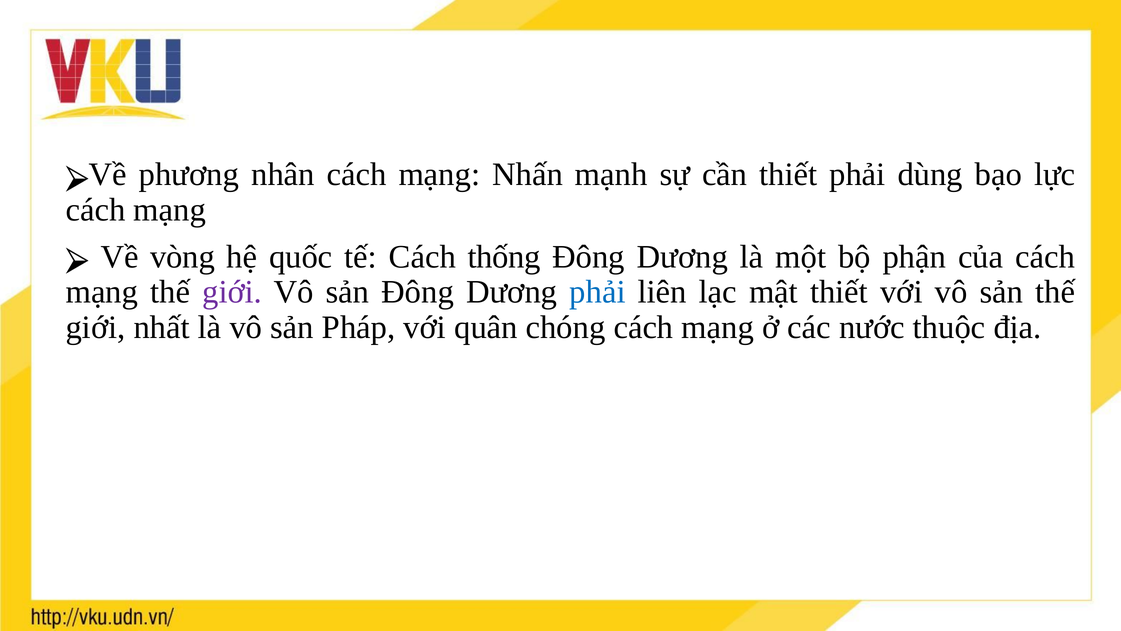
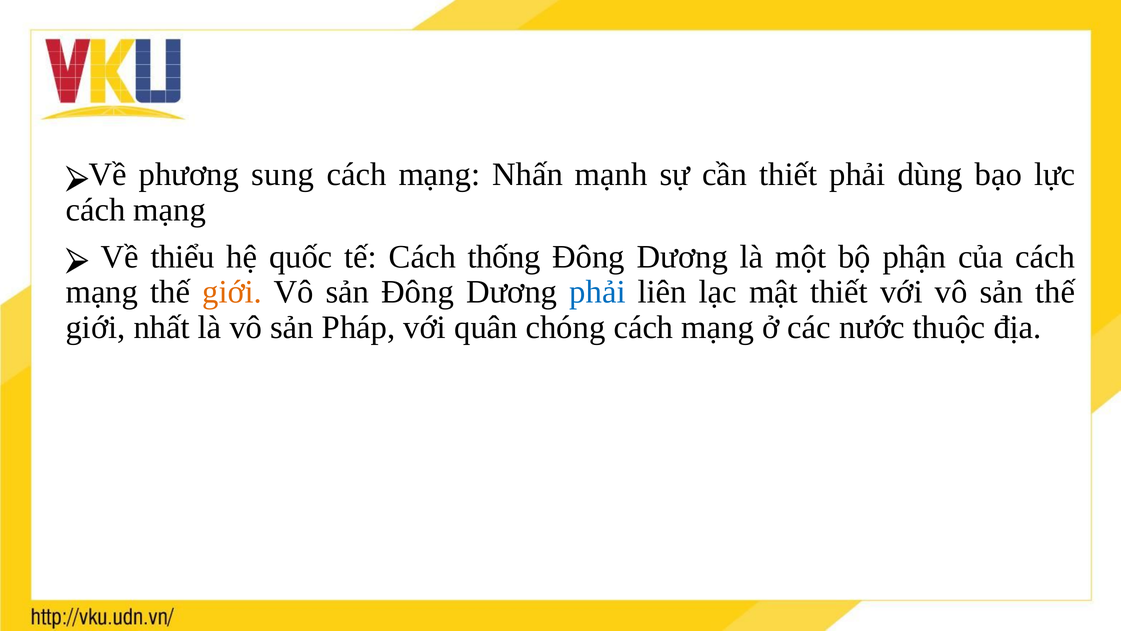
nhân: nhân -> sung (283, 175)
vòng: vòng -> thiểu (183, 257)
giới colour: purple -> orange (232, 292)
